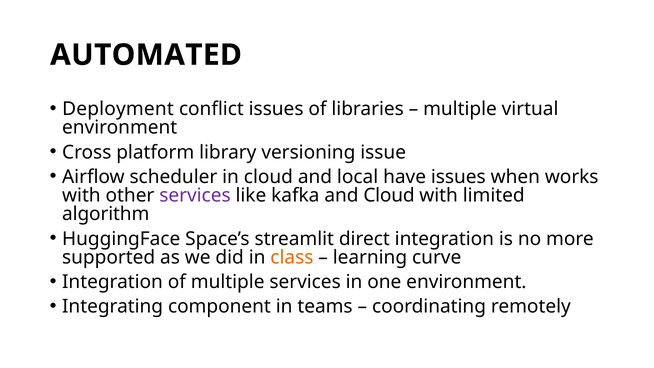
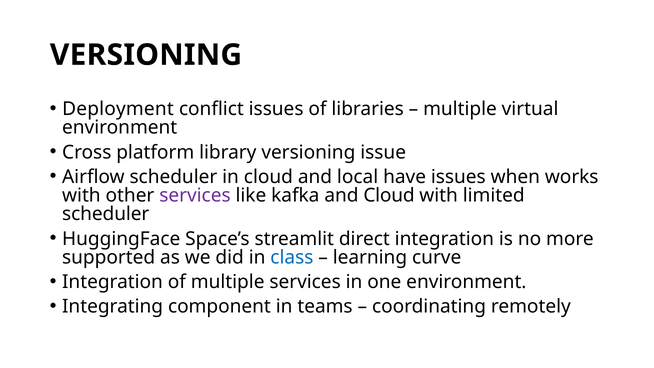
AUTOMATED: AUTOMATED -> VERSIONING (146, 55)
algorithm: algorithm -> scheduler (106, 214)
class colour: orange -> blue (292, 257)
